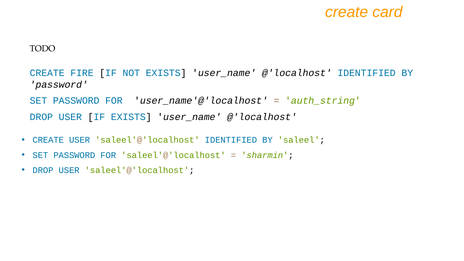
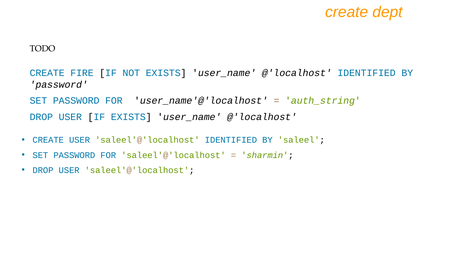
card: card -> dept (387, 12)
